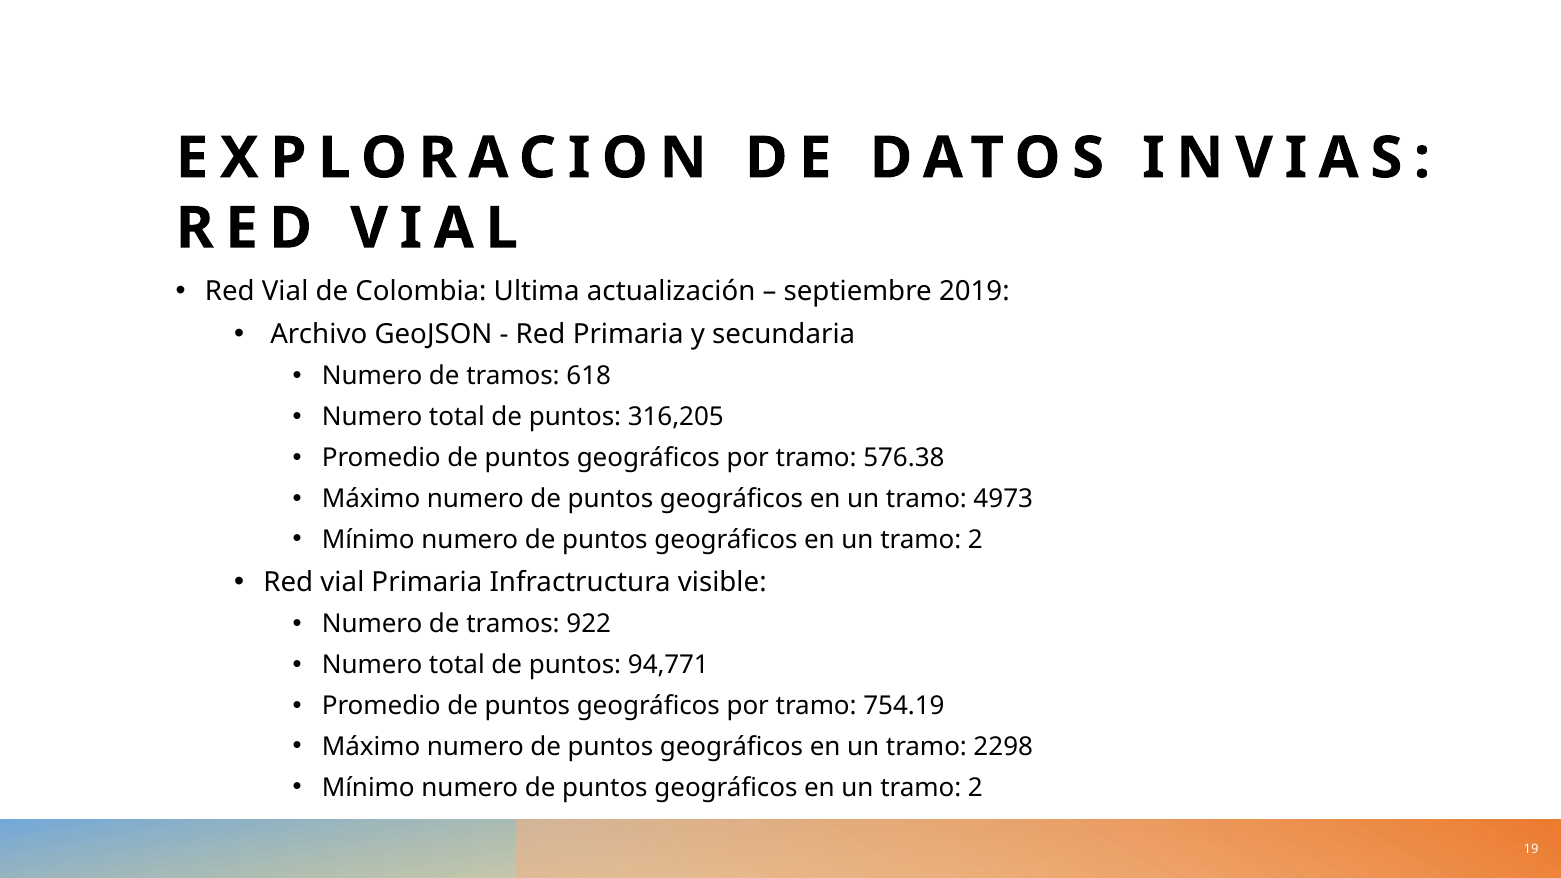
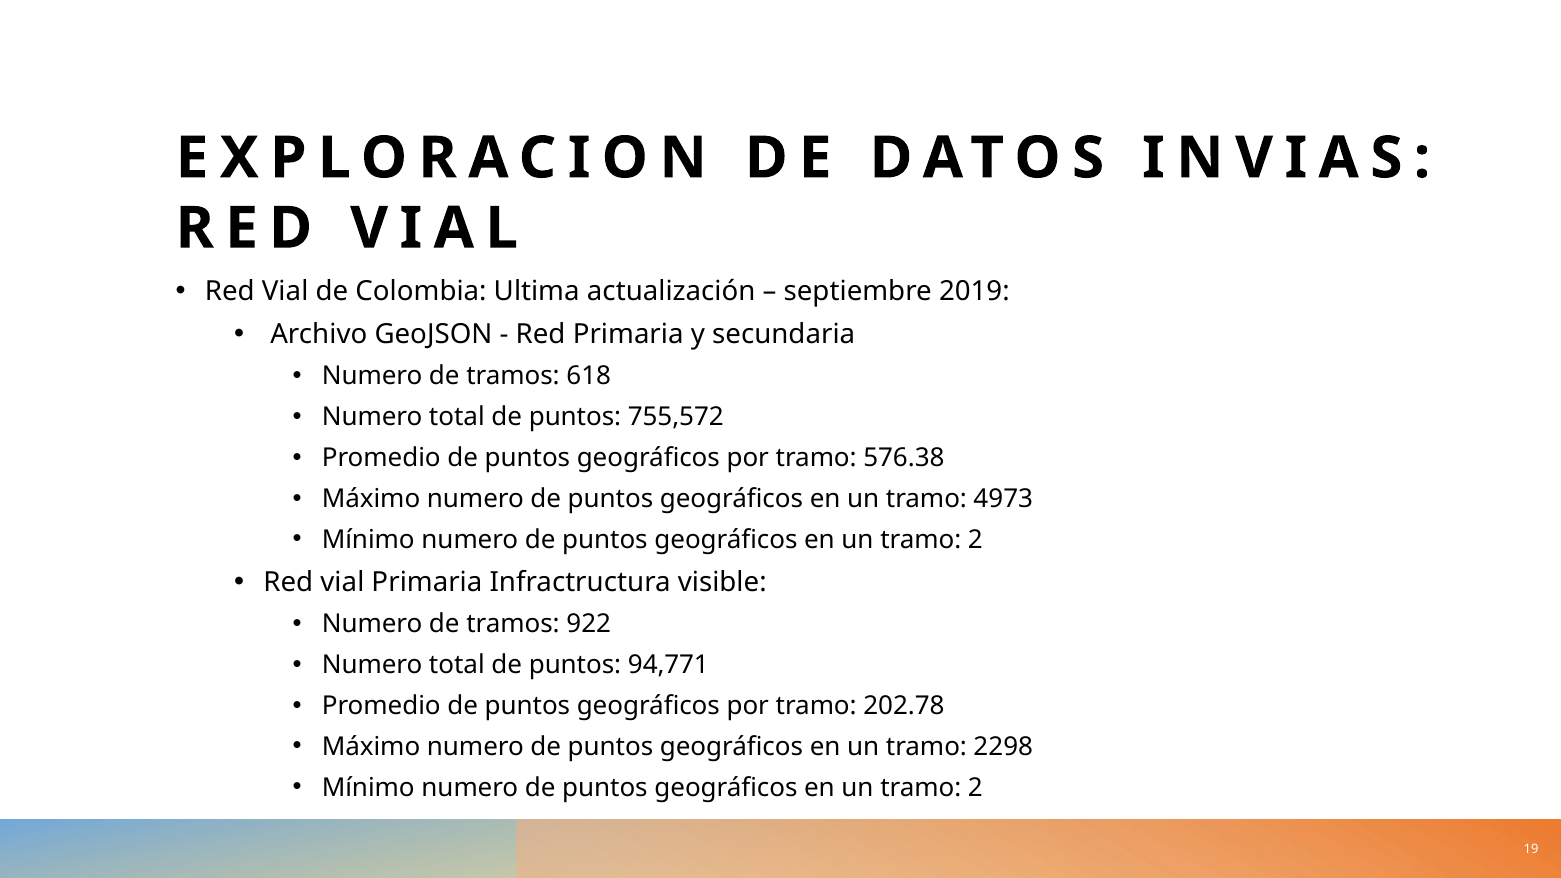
316,205: 316,205 -> 755,572 (676, 417)
754.19: 754.19 -> 202.78 (904, 706)
